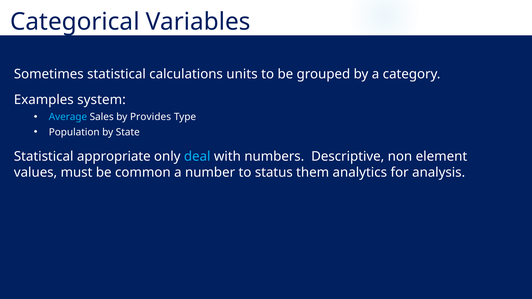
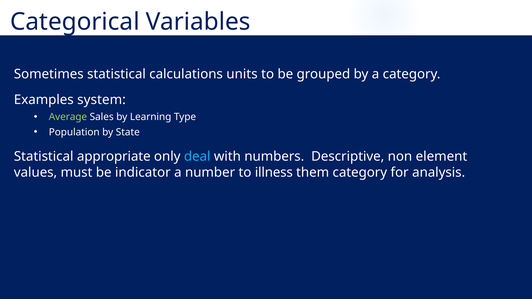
Average colour: light blue -> light green (68, 117)
Provides: Provides -> Learning (151, 117)
common: common -> indicator (143, 172)
status: status -> illness (274, 172)
them analytics: analytics -> category (360, 172)
